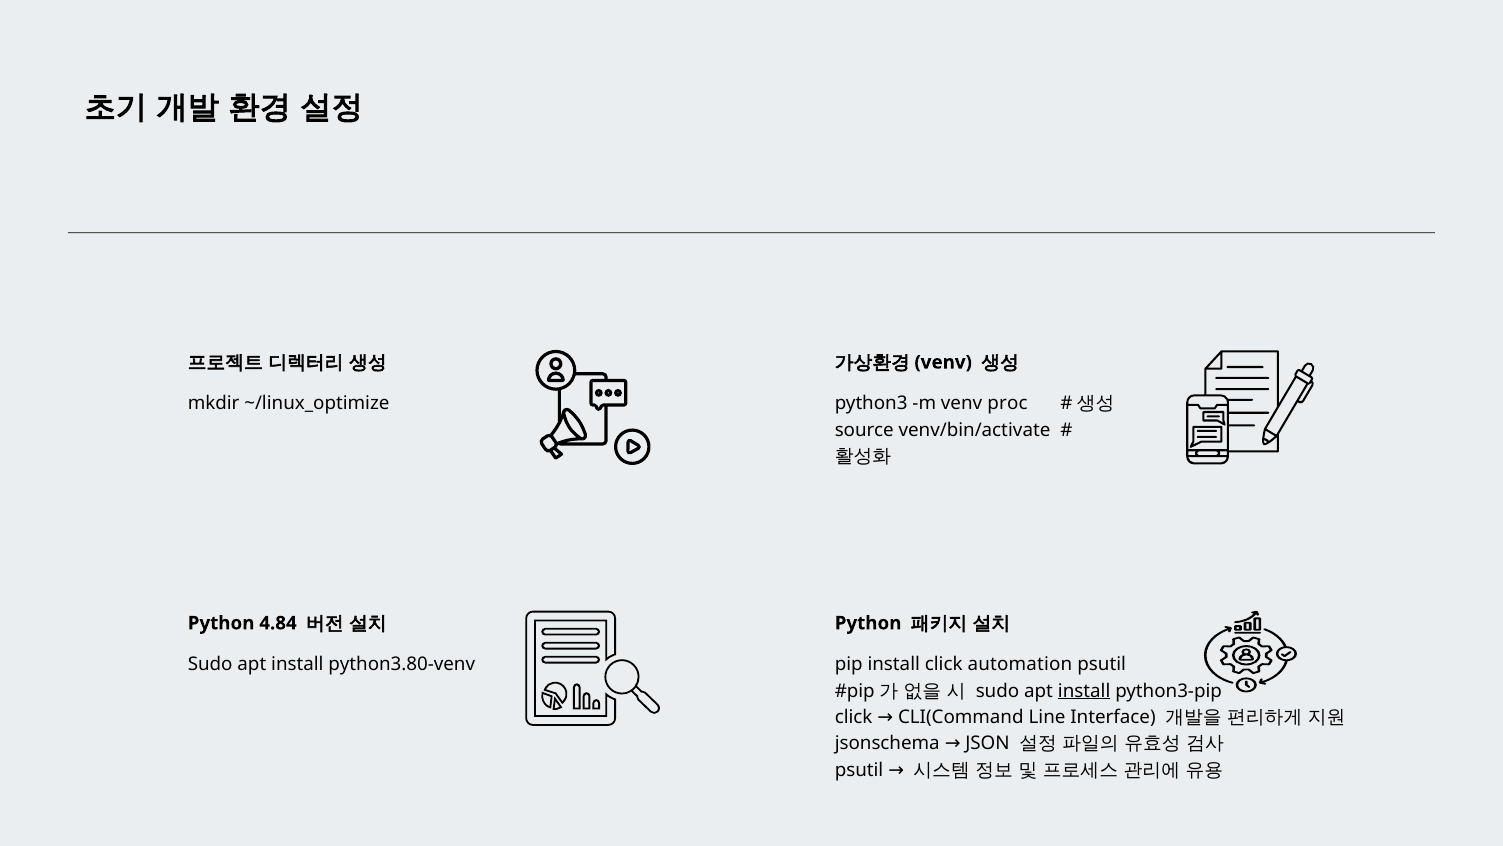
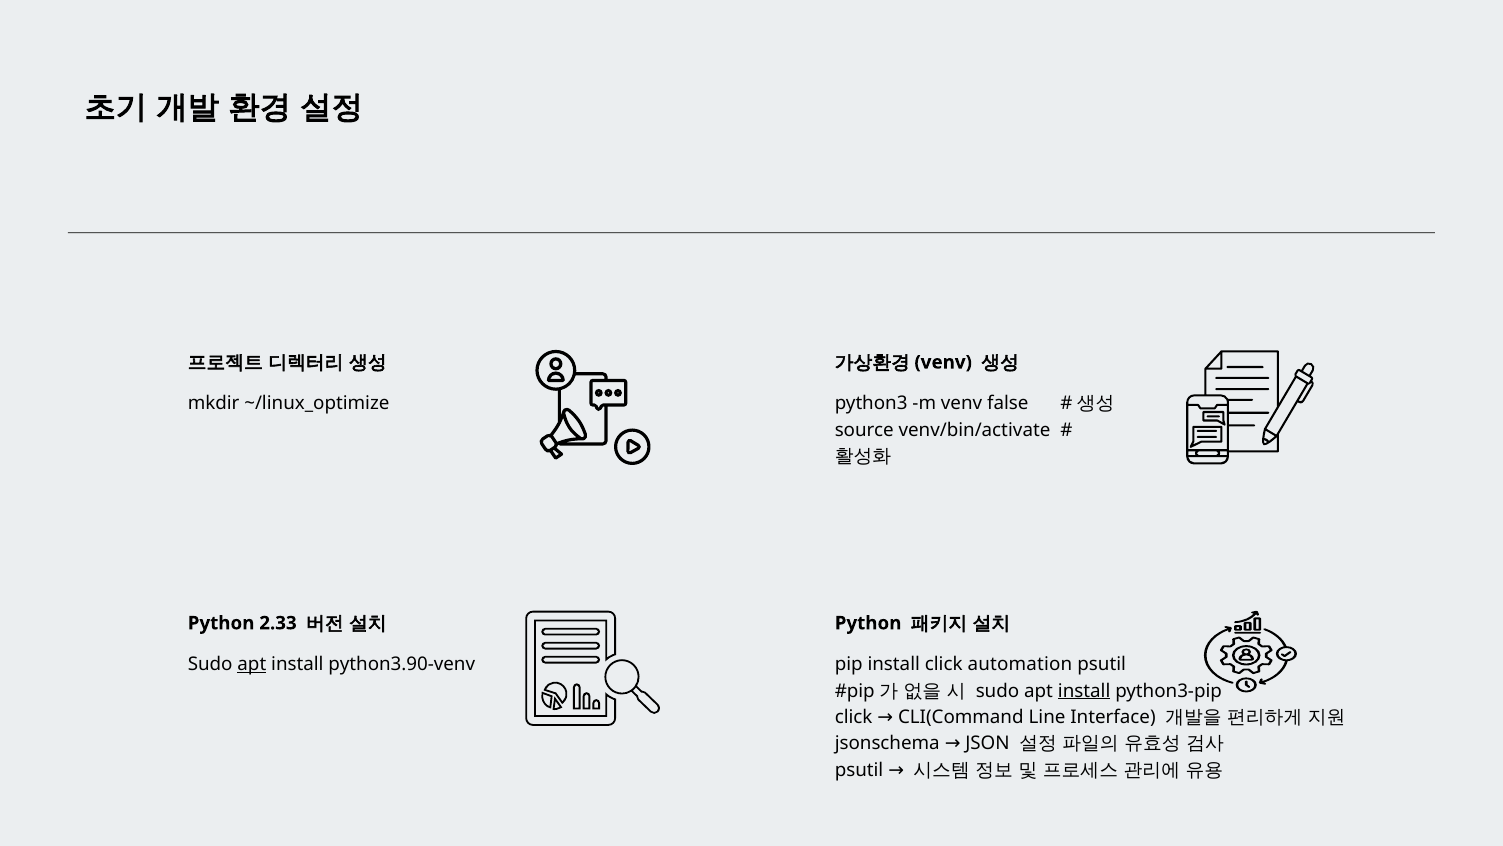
proc: proc -> false (1008, 403)
4.84: 4.84 -> 2.33 (278, 623)
apt underline: none -> present (252, 664)
python3.80-venv: python3.80-venv -> python3.90-venv (402, 664)
